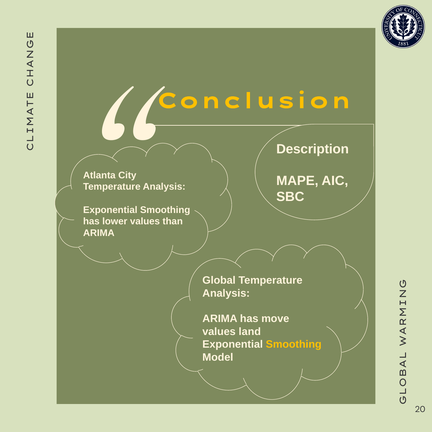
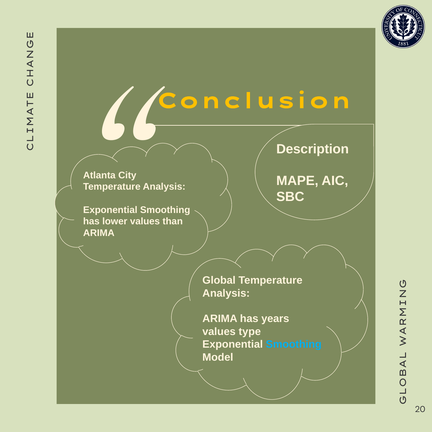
move: move -> years (275, 319)
land: land -> type (250, 332)
Smoothing colour: yellow -> light blue (294, 344)
